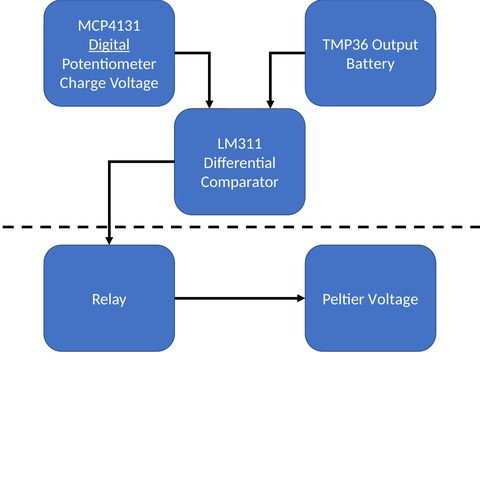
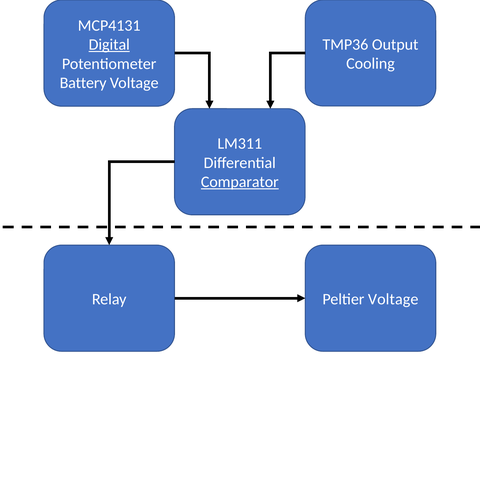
Battery: Battery -> Cooling (370, 64)
Charge: Charge -> Battery (83, 83)
Comparator underline: none -> present (240, 182)
